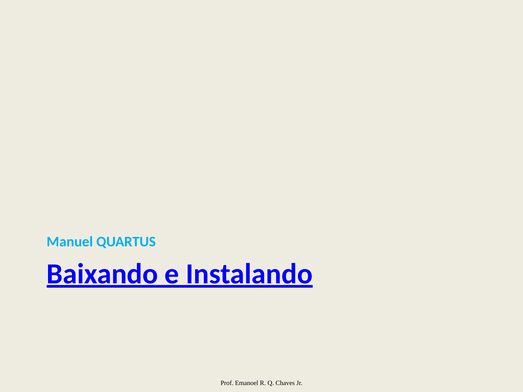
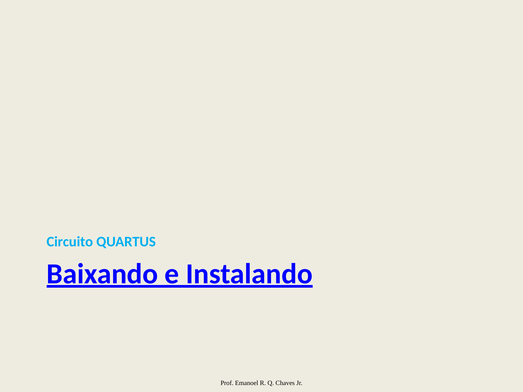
Manuel: Manuel -> Circuito (70, 242)
